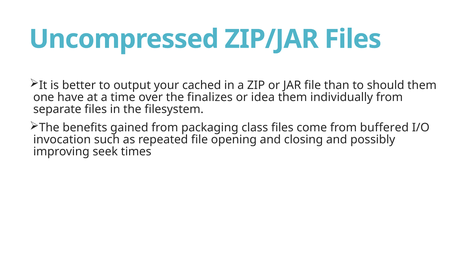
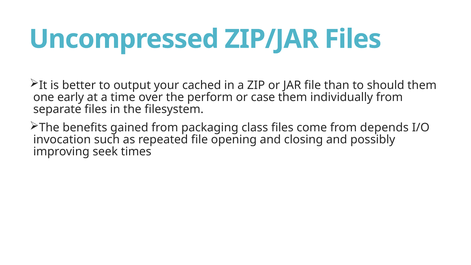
have: have -> early (71, 97)
finalizes: finalizes -> perform (210, 97)
idea: idea -> case (263, 97)
buffered: buffered -> depends (384, 128)
